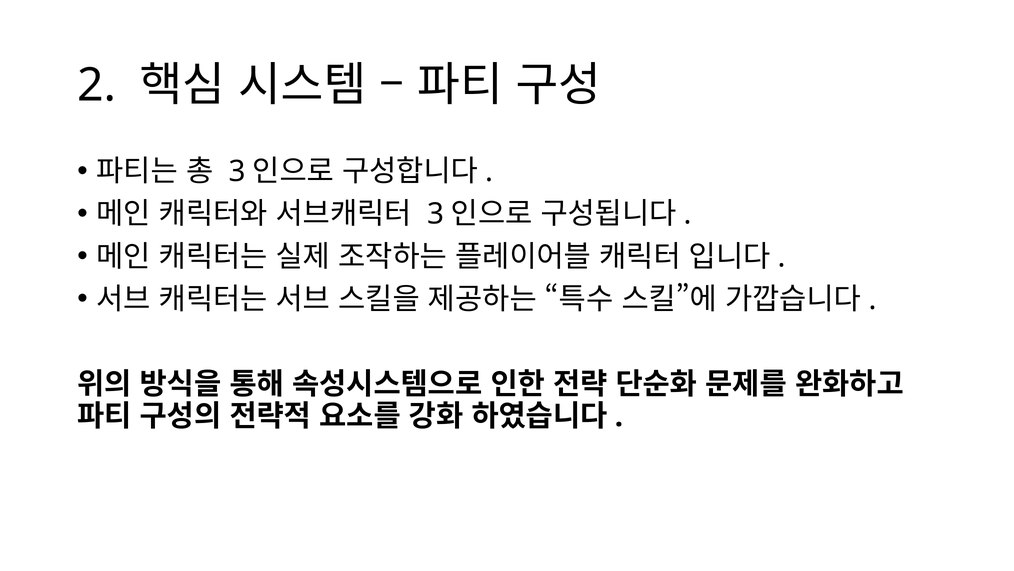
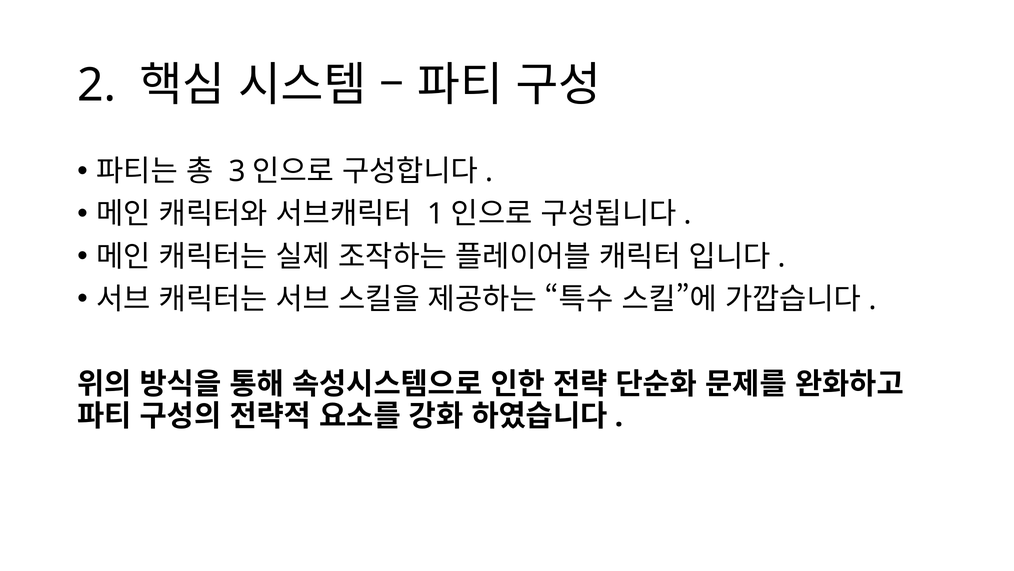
3: 3 -> 1 (435, 214)
